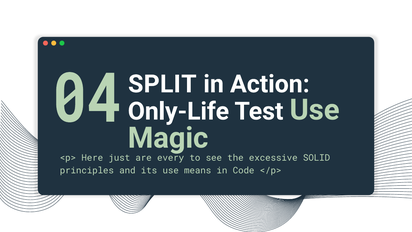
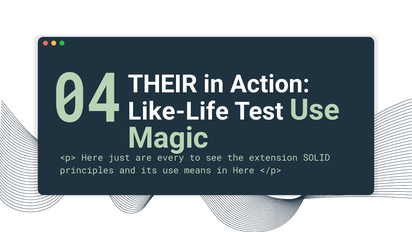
SPLIT: SPLIT -> THEIR (163, 84)
Only-Life: Only-Life -> Like-Life (178, 111)
excessive: excessive -> extension (273, 158)
in Code: Code -> Here (244, 170)
